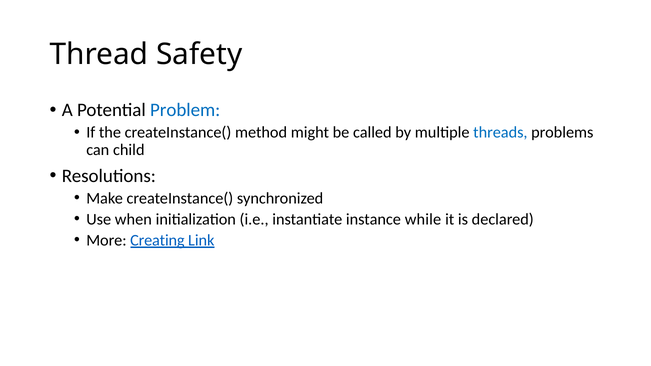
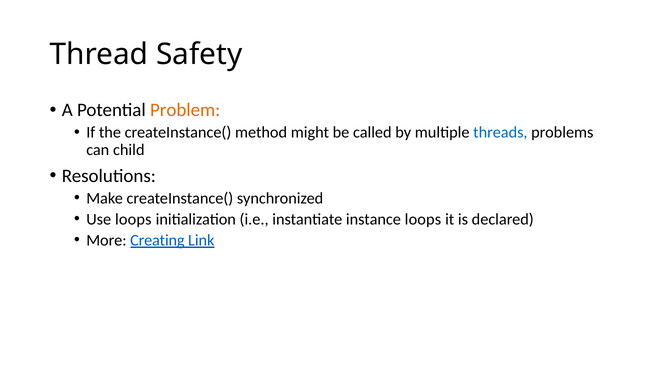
Problem colour: blue -> orange (185, 110)
Use when: when -> loops (133, 219)
instance while: while -> loops (423, 219)
